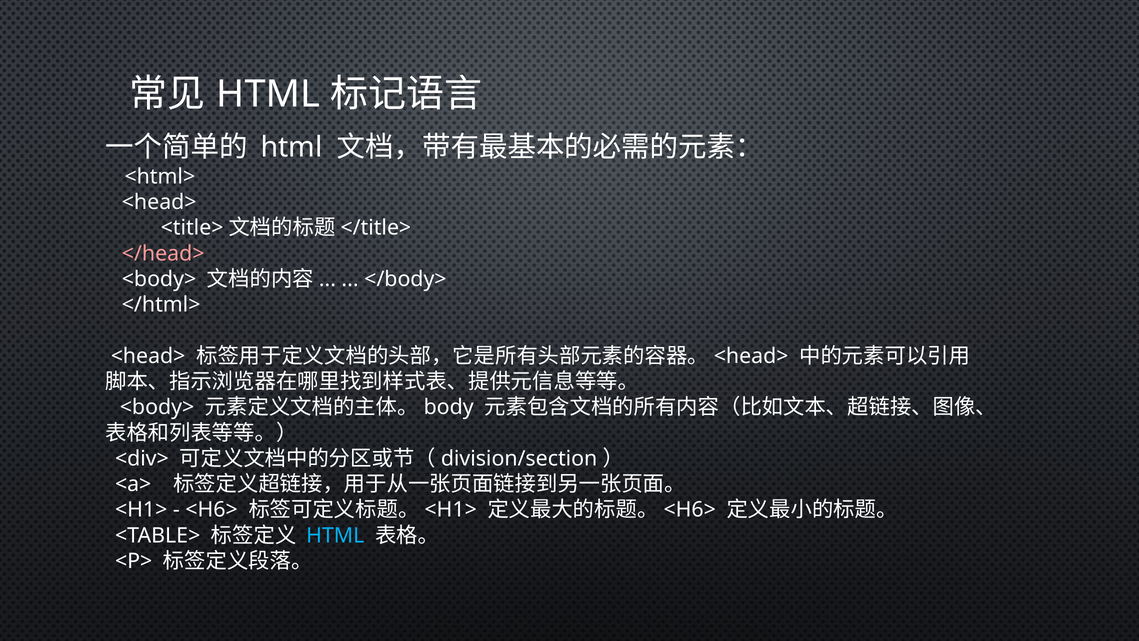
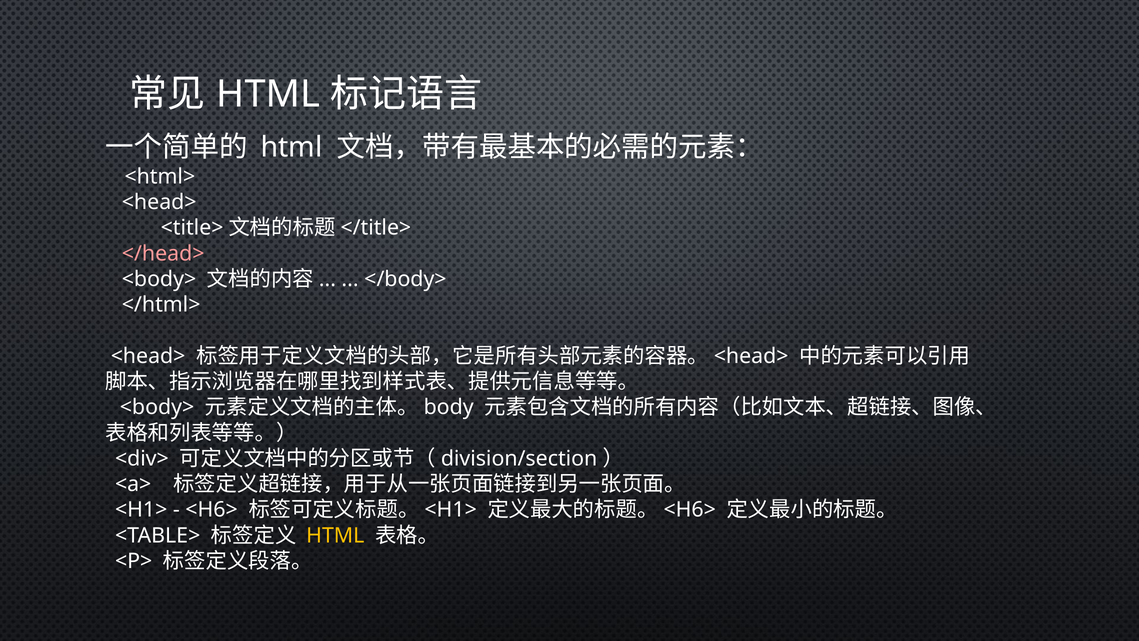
HTML colour: light blue -> yellow (335, 535)
